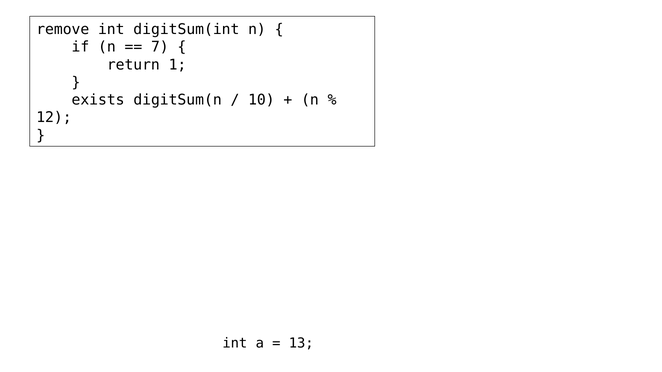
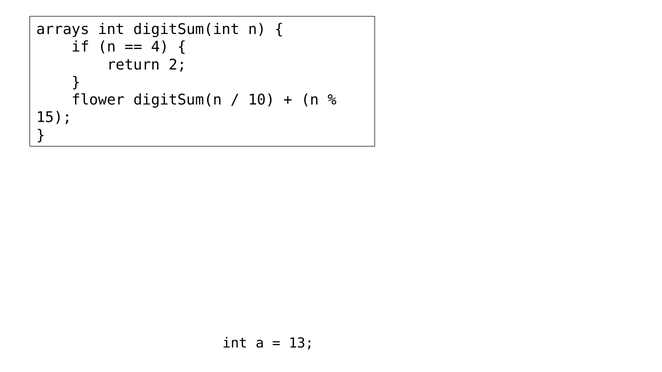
remove: remove -> arrays (63, 29)
7: 7 -> 4 (160, 47)
1: 1 -> 2 (178, 65)
exists: exists -> flower (98, 100)
12: 12 -> 15 (54, 118)
